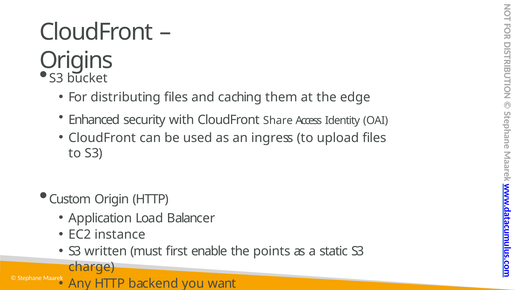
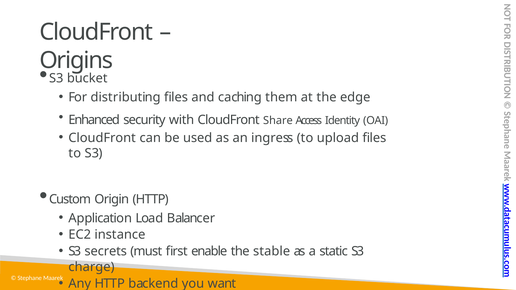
written: written -> secrets (106, 252)
points: points -> stable (272, 252)
